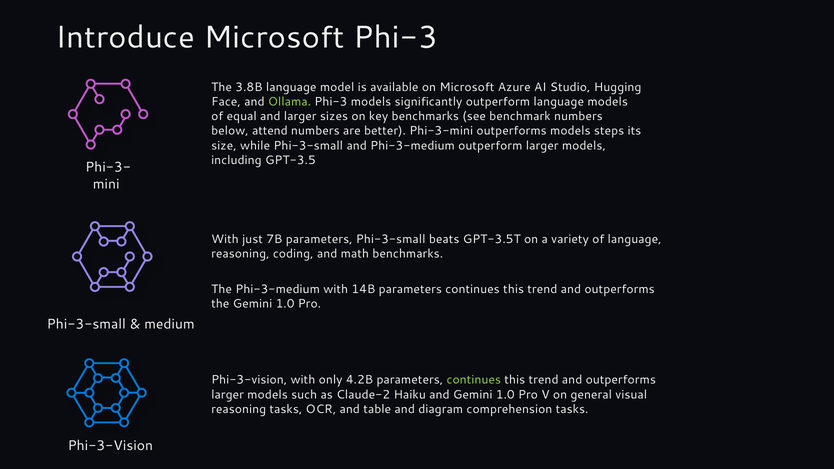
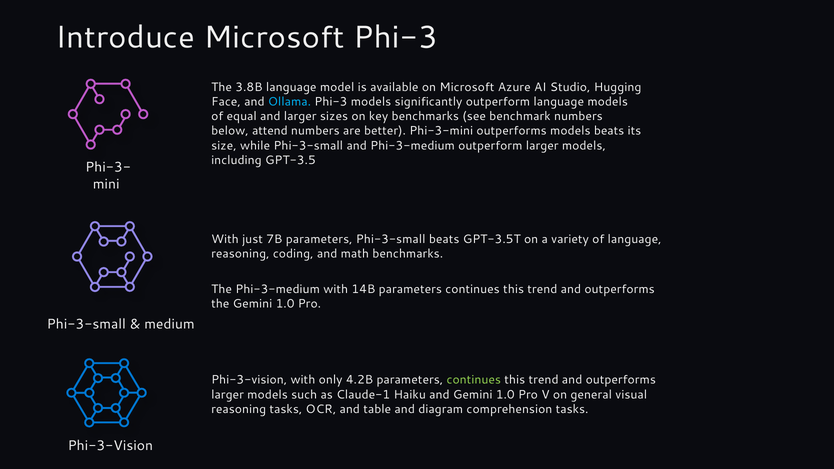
Ollama colour: light green -> light blue (289, 102)
models steps: steps -> beats (609, 131)
Claude-2: Claude-2 -> Claude-1 (363, 395)
